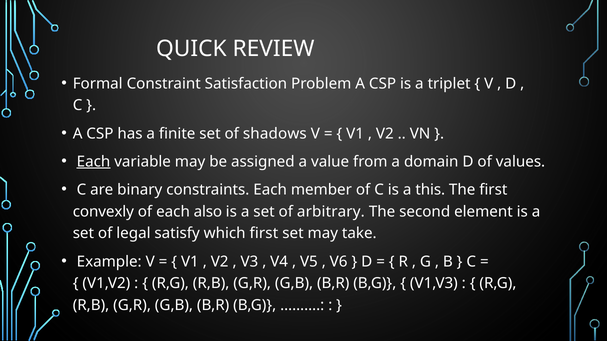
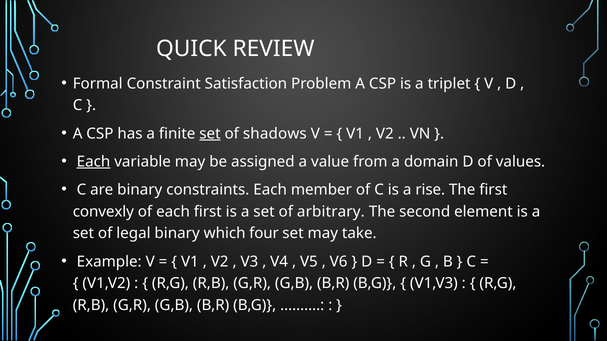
set underline: none -> present (210, 134)
this: this -> rise (430, 190)
each also: also -> first (208, 212)
legal satisfy: satisfy -> binary (177, 234)
which first: first -> four (264, 234)
